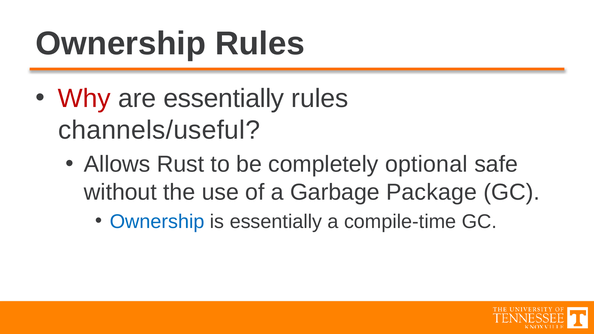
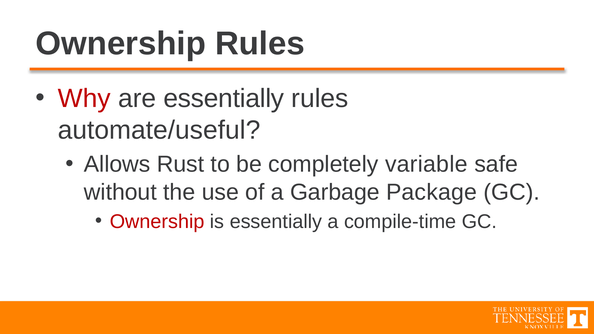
channels/useful: channels/useful -> automate/useful (159, 130)
optional: optional -> variable (426, 164)
Ownership colour: blue -> red (157, 222)
